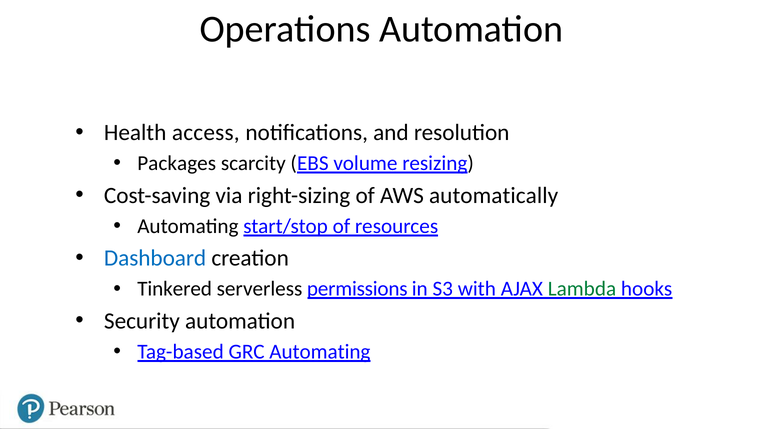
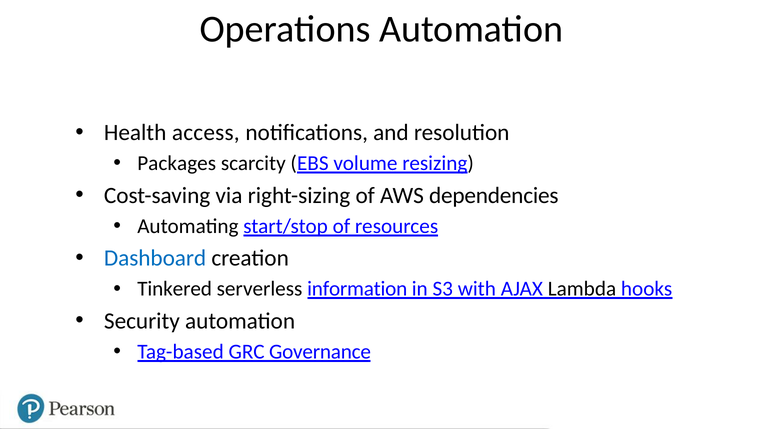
automatically: automatically -> dependencies (494, 195)
permissions: permissions -> information (357, 289)
Lambda colour: green -> black (582, 289)
GRC Automating: Automating -> Governance (320, 351)
